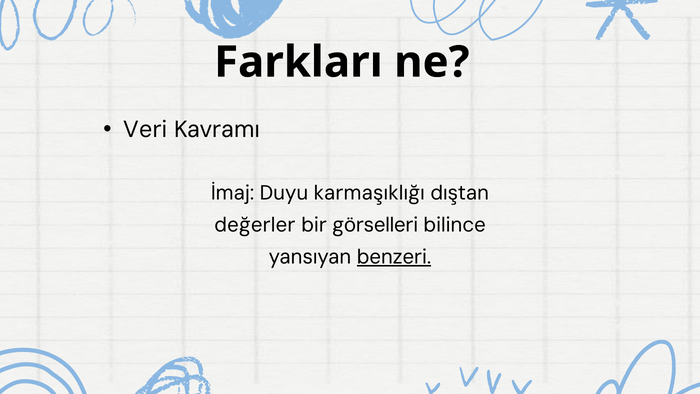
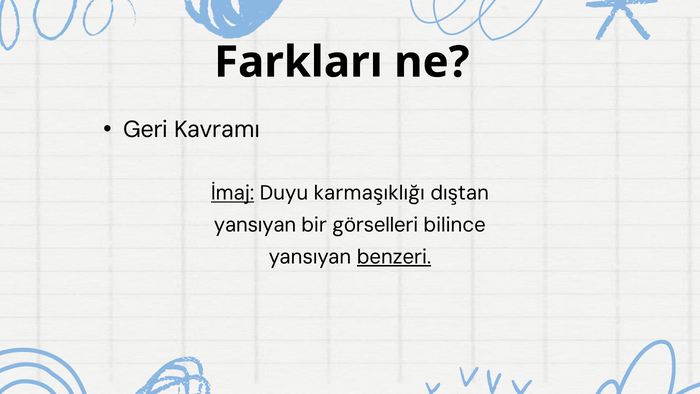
Veri: Veri -> Geri (146, 130)
İmaj underline: none -> present (233, 193)
değerler: değerler -> yansıyan (255, 225)
